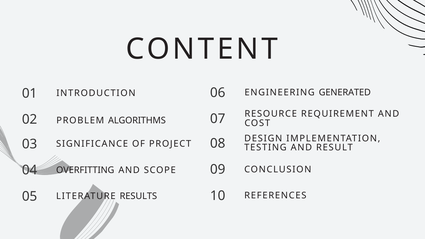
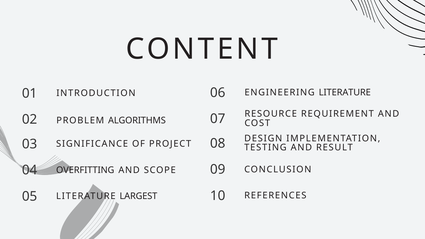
ENGINEERING GENERATED: GENERATED -> LITERATURE (345, 93)
RESULTS: RESULTS -> LARGEST (138, 196)
